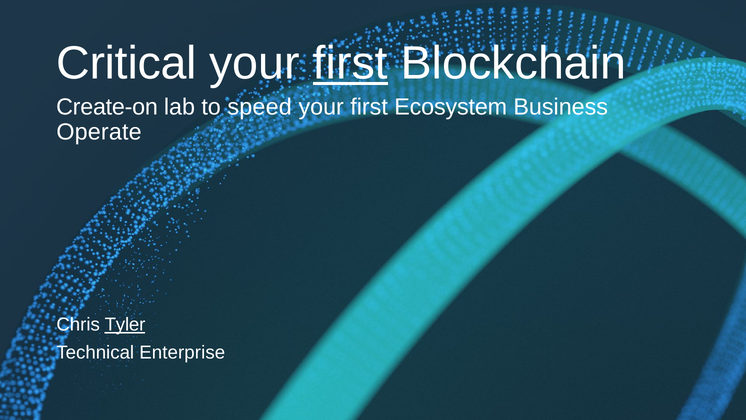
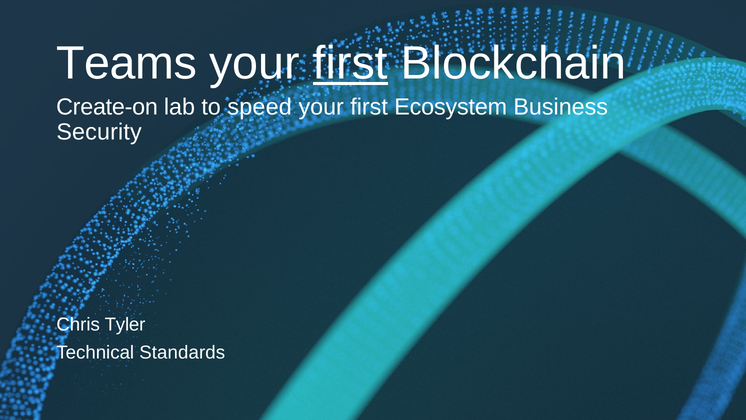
Critical: Critical -> Teams (127, 63)
Operate: Operate -> Security (99, 132)
Tyler underline: present -> none (125, 324)
Enterprise: Enterprise -> Standards (182, 352)
